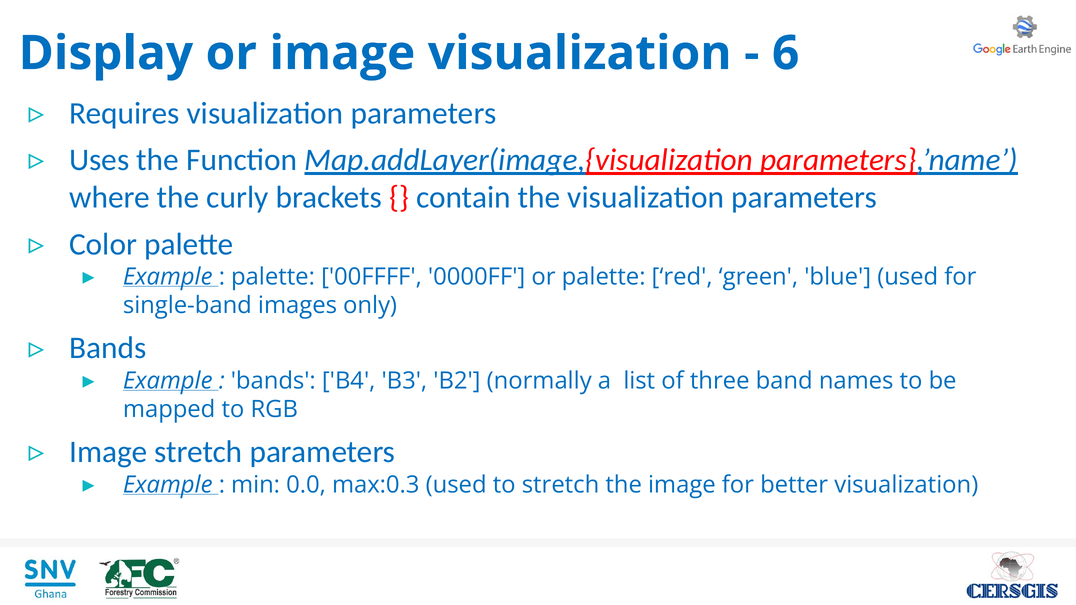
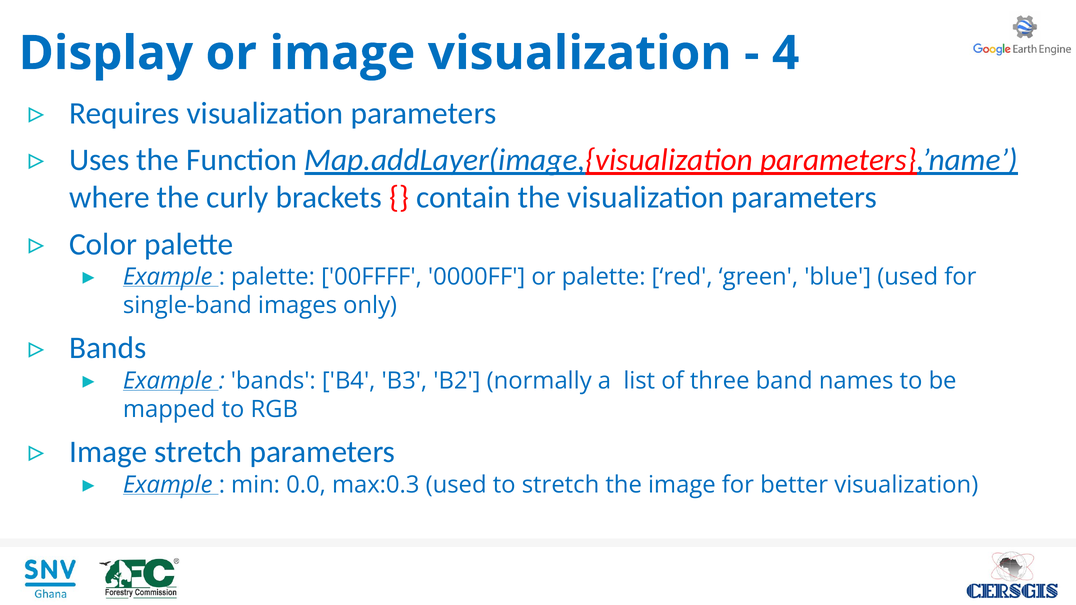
6: 6 -> 4 (786, 53)
